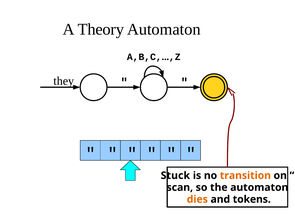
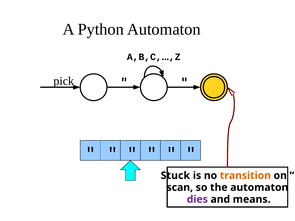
Theory: Theory -> Python (101, 29)
they: they -> pick (64, 81)
dies colour: orange -> purple (197, 199)
tokens: tokens -> means (252, 199)
